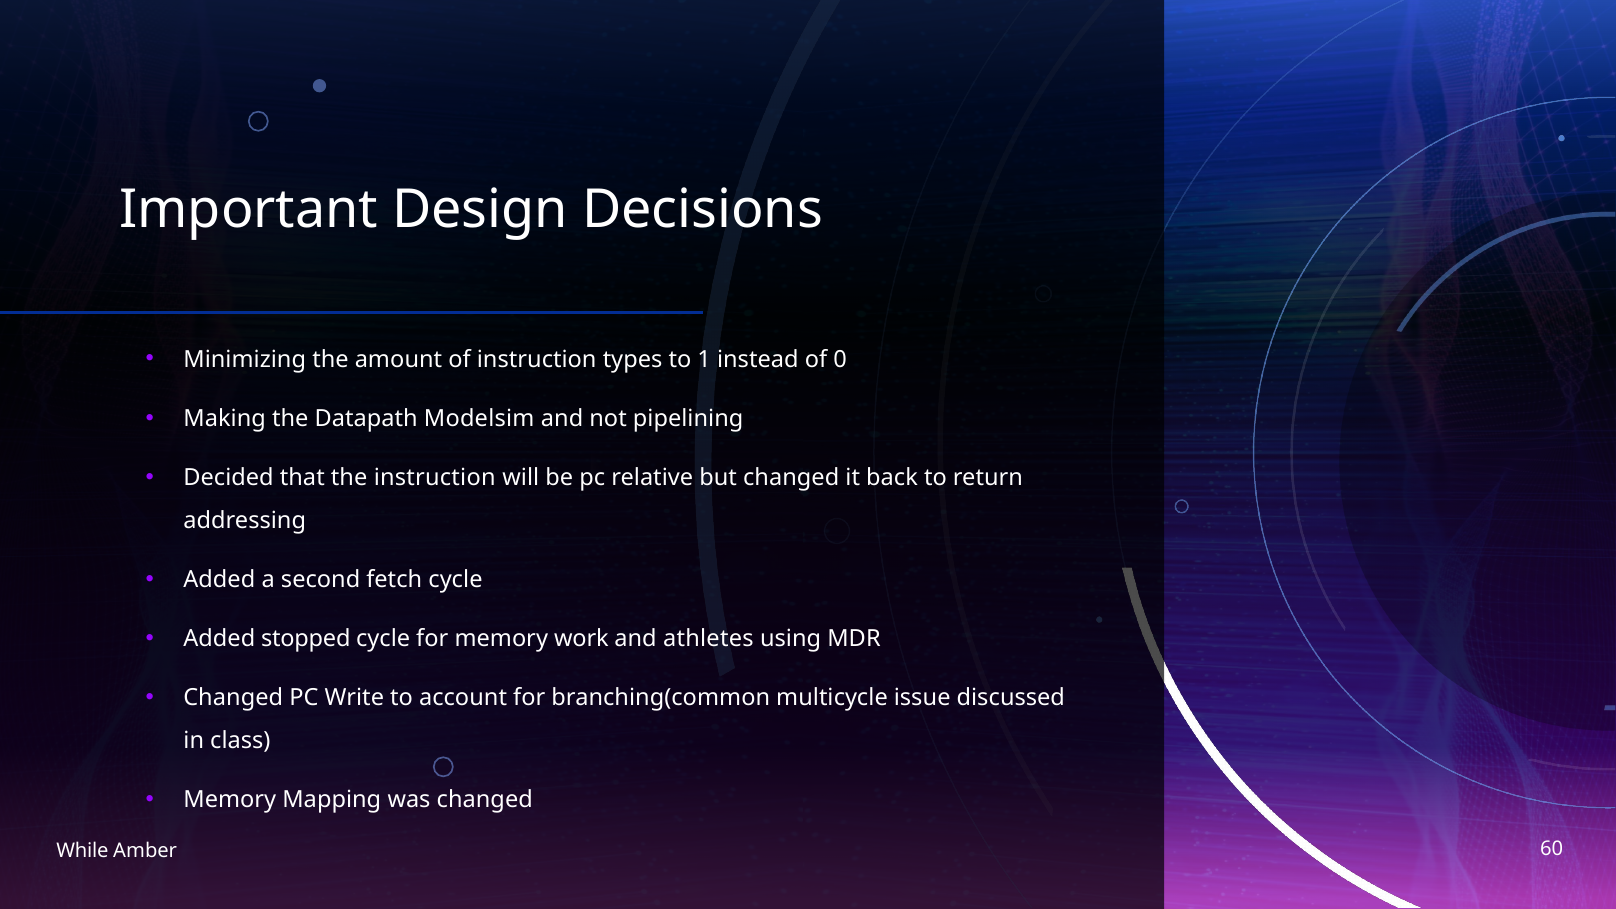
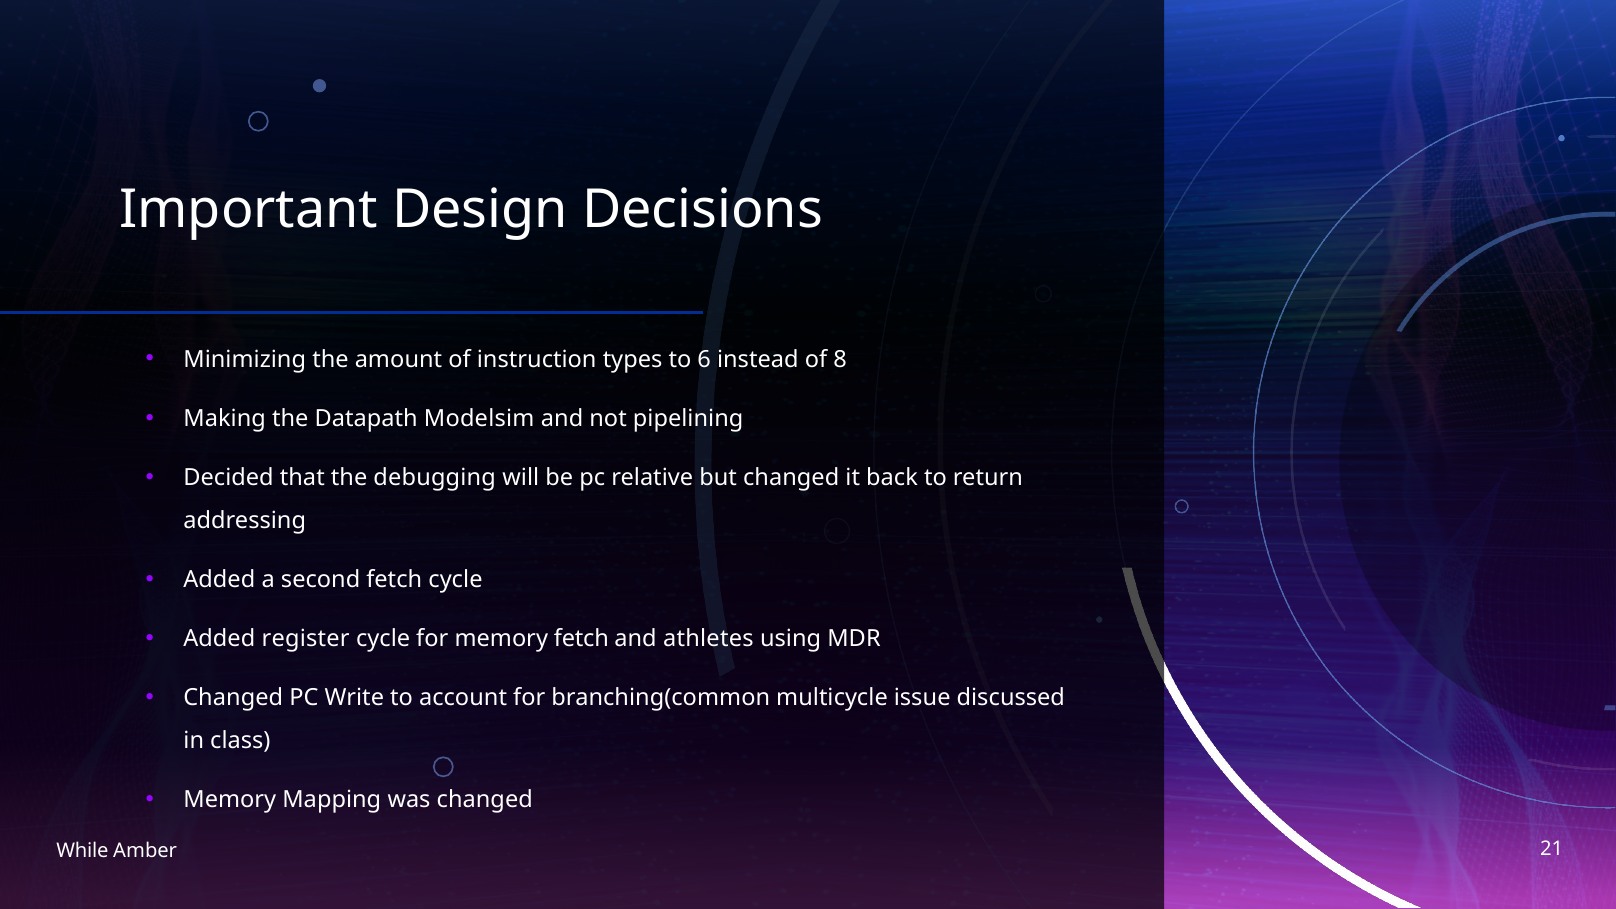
1: 1 -> 6 (704, 359)
0: 0 -> 8 (840, 359)
the instruction: instruction -> debugging (435, 478)
stopped: stopped -> register (306, 639)
memory work: work -> fetch (581, 639)
60: 60 -> 21 (1552, 849)
